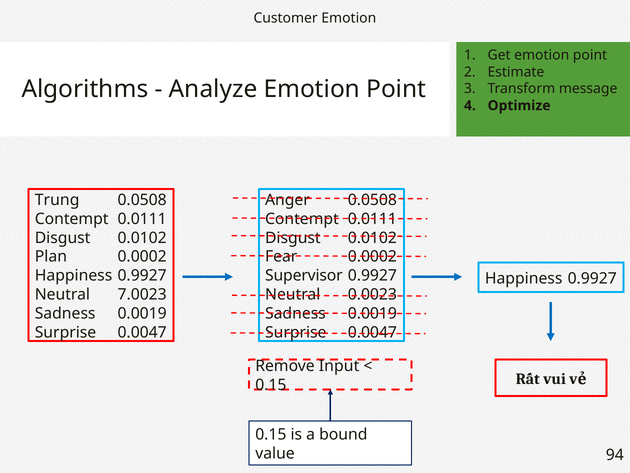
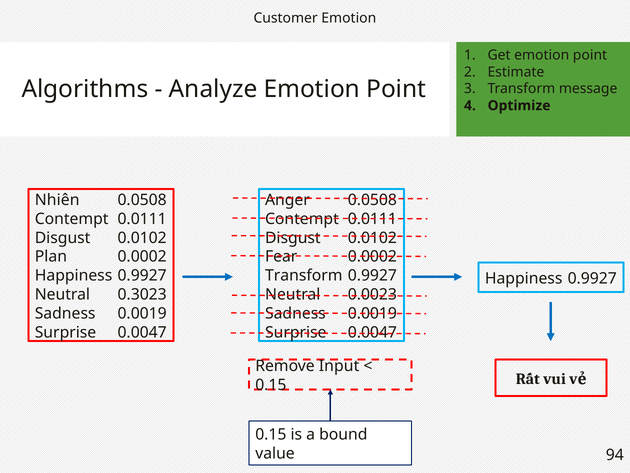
Trung: Trung -> Nhiên (57, 200)
Supervisor: Supervisor -> Transform (304, 275)
7.0023: 7.0023 -> 0.3023 (142, 294)
